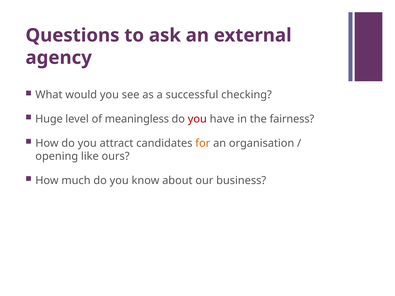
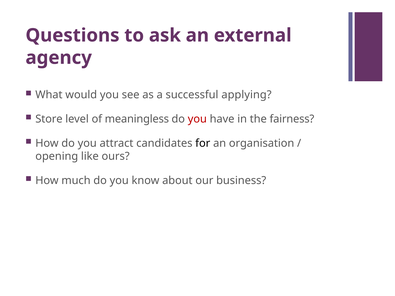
checking: checking -> applying (246, 95)
Huge: Huge -> Store (49, 119)
for colour: orange -> black (203, 143)
